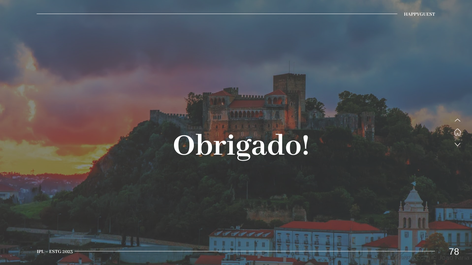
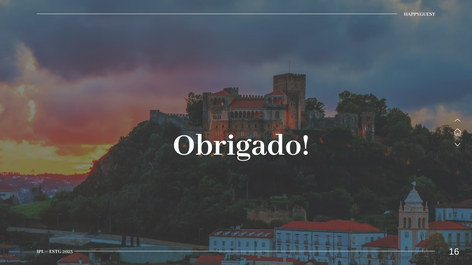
78: 78 -> 16 (454, 252)
